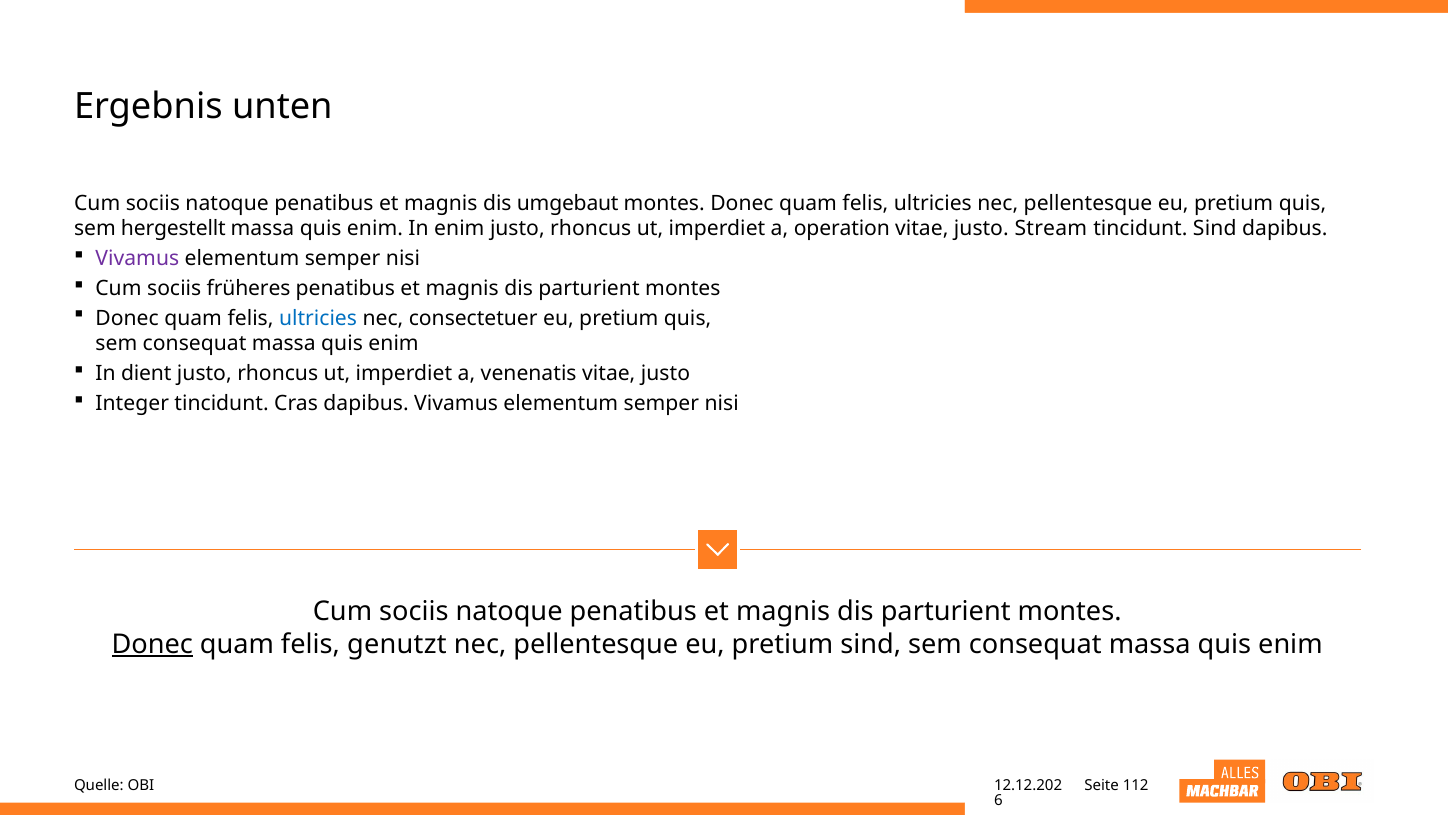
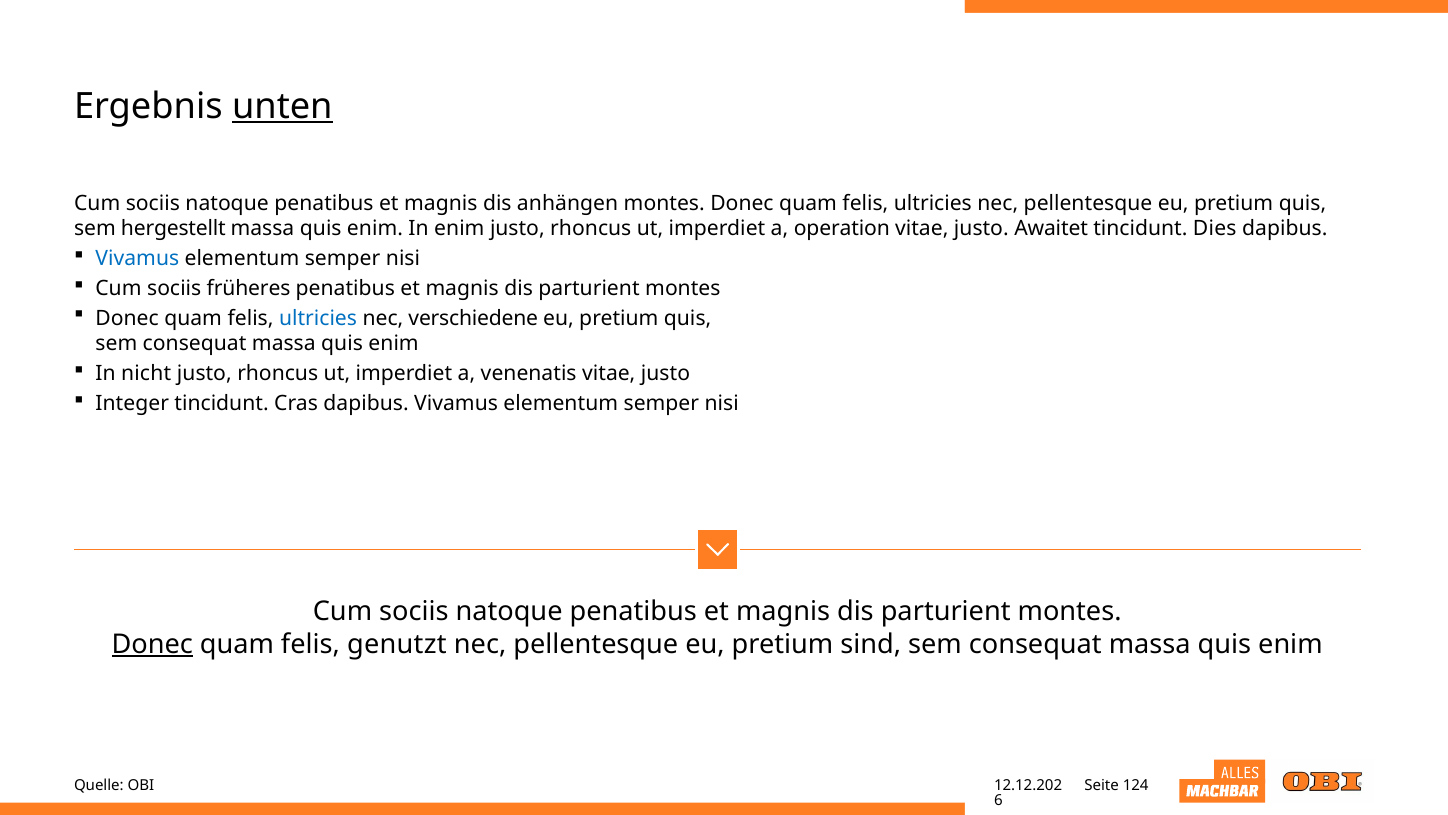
unten underline: none -> present (282, 106)
umgebaut: umgebaut -> anhängen (568, 203)
Stream: Stream -> Awaitet (1051, 229)
tincidunt Sind: Sind -> Dies (1215, 229)
Vivamus colour: purple -> blue (137, 258)
consectetuer: consectetuer -> verschiedene (473, 318)
dient: dient -> nicht (146, 374)
112: 112 -> 124 (1136, 785)
